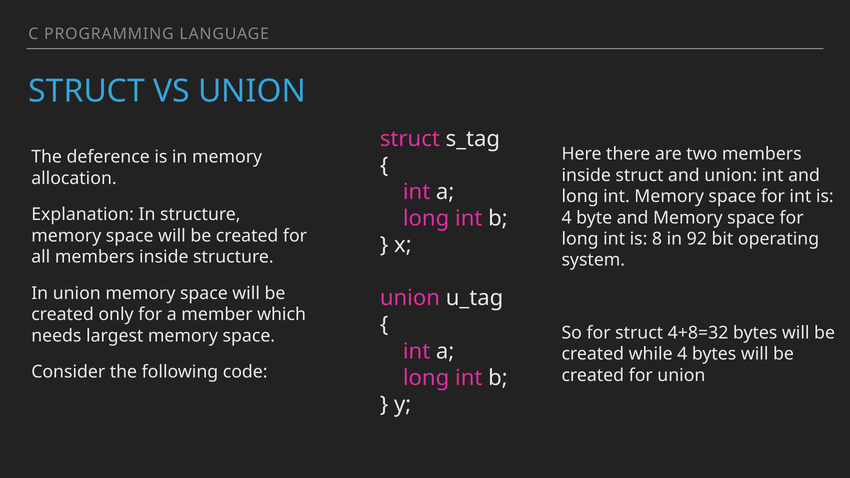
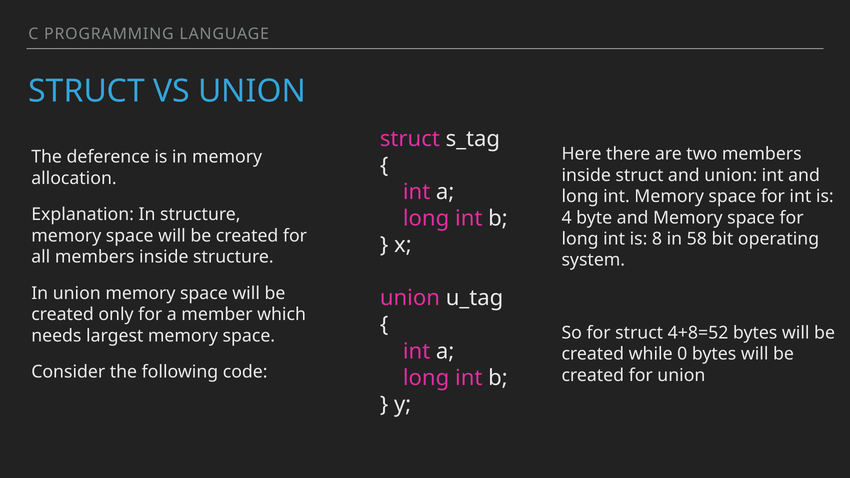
92: 92 -> 58 (697, 239)
4+8=32: 4+8=32 -> 4+8=52 (698, 333)
while 4: 4 -> 0 (682, 354)
